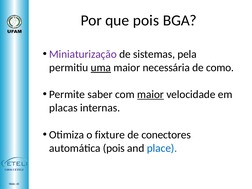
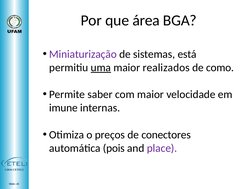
que pois: pois -> área (146, 20)
pela: pela -> está (187, 54)
necessária: necessária -> realizados (166, 68)
maior underline: present -> none (151, 94)
placas: placas -> imune (63, 108)
fixture: fixture -> preços (110, 135)
place colour: blue -> purple (162, 148)
